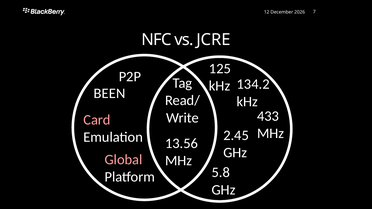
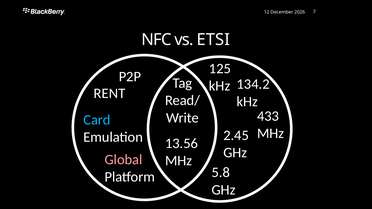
JCRE: JCRE -> ETSI (213, 40)
BEEN: BEEN -> RENT (110, 93)
Card colour: pink -> light blue (97, 120)
